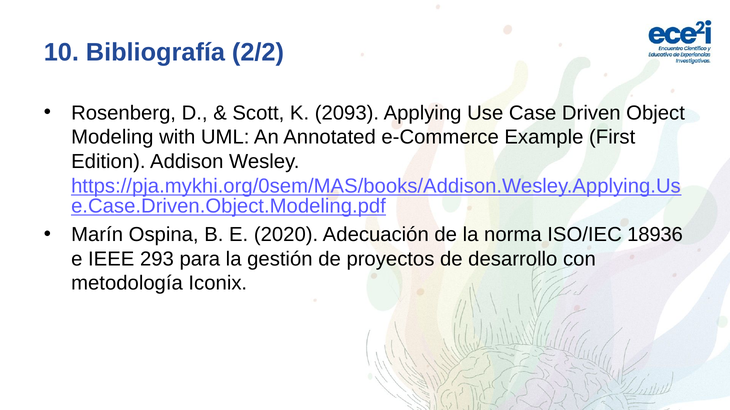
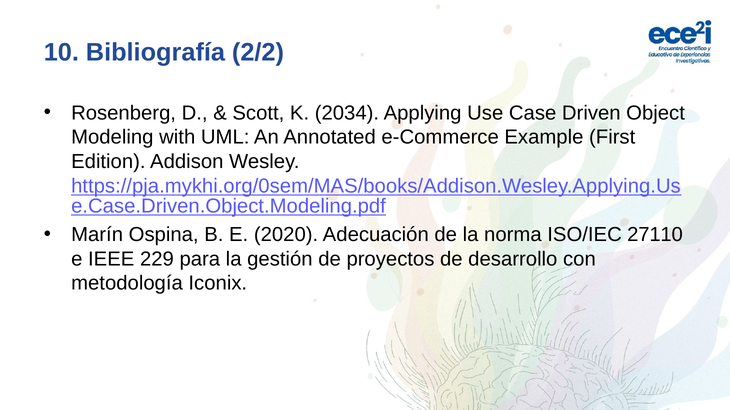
2093: 2093 -> 2034 (347, 113)
18936: 18936 -> 27110 (655, 235)
293: 293 -> 229 (157, 259)
